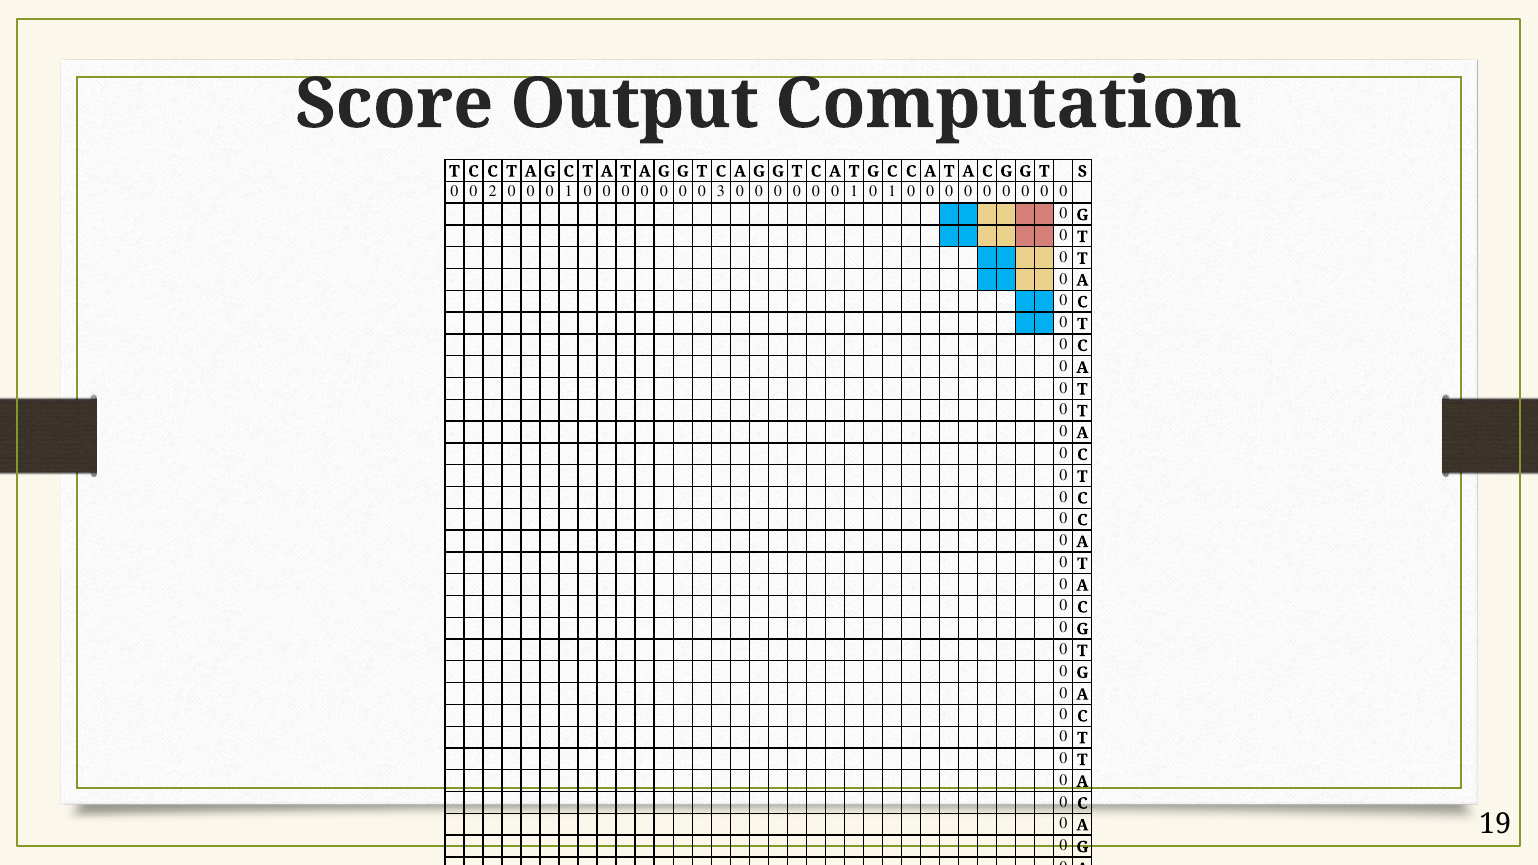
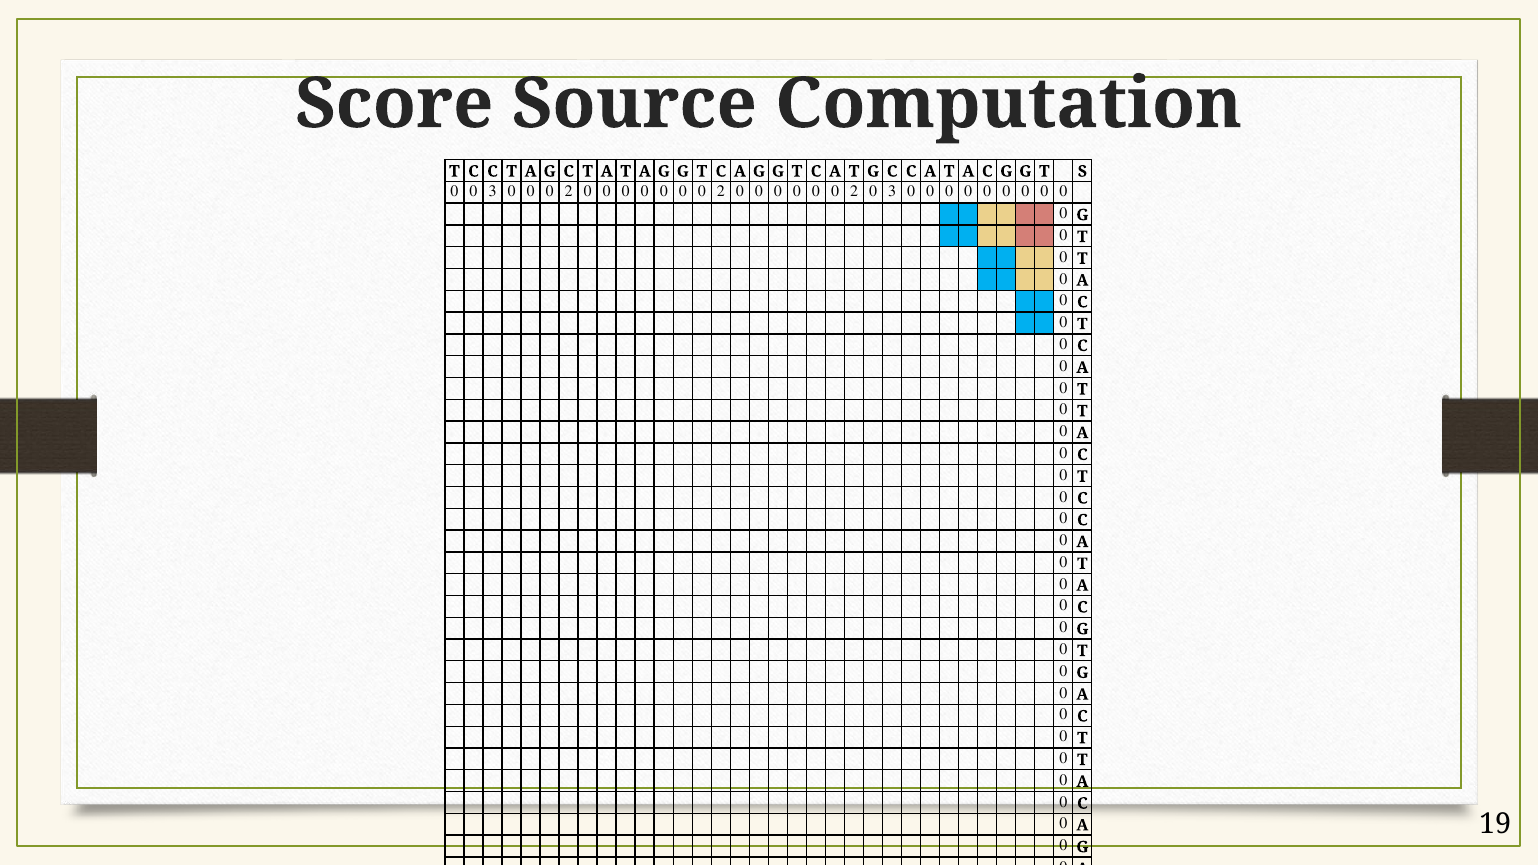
Output: Output -> Source (634, 104)
0 0 2: 2 -> 3 (493, 192)
1: 1 -> 2 (569, 192)
3: 3 -> 2 (721, 192)
1: 1 -> 2 (854, 192)
1: 1 -> 3 (892, 192)
